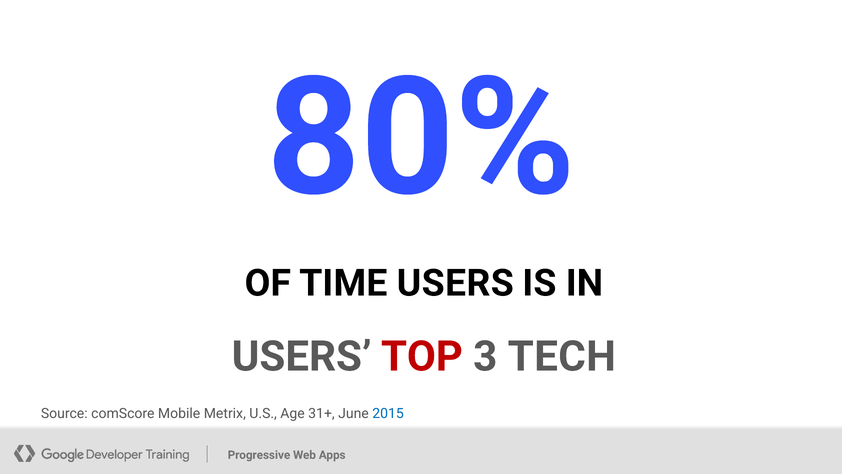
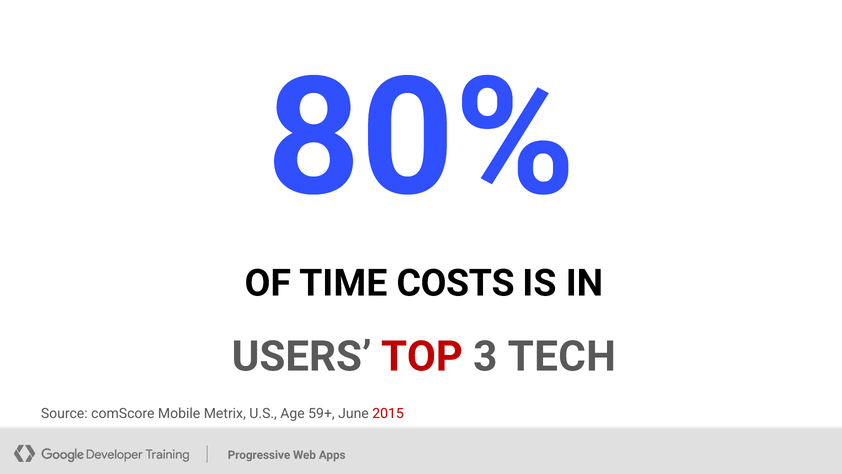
TIME USERS: USERS -> COSTS (456, 283)
31+: 31+ -> 59+ (321, 413)
2015 colour: blue -> red (388, 413)
